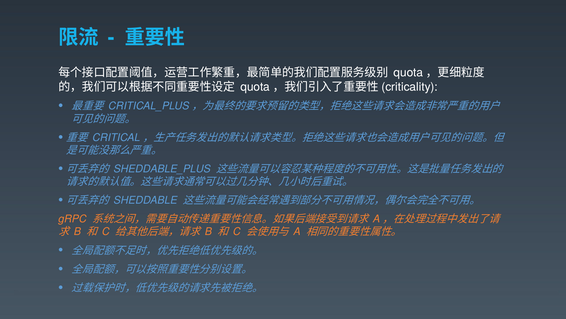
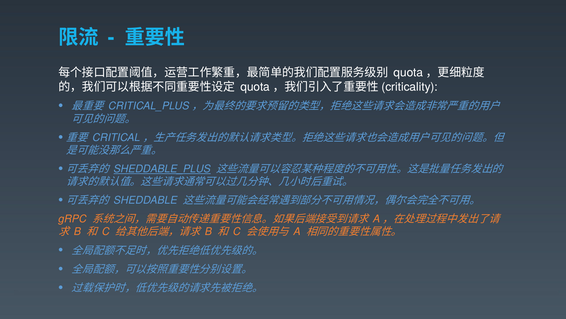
SHEDDABLE_PLUS underline: none -> present (162, 169)
